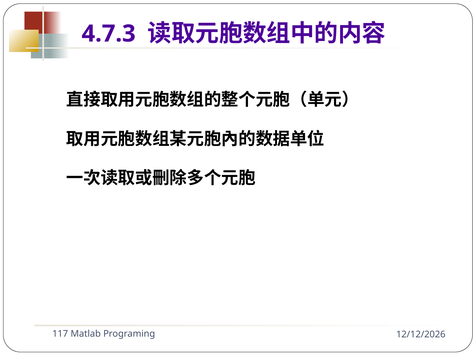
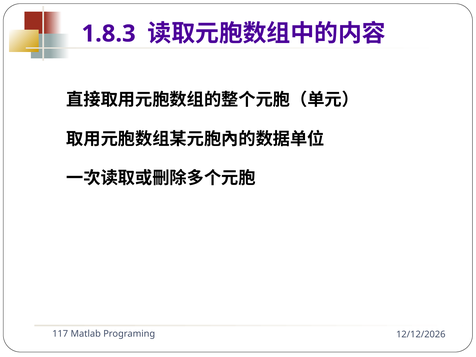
4.7.3: 4.7.3 -> 1.8.3 (109, 34)
